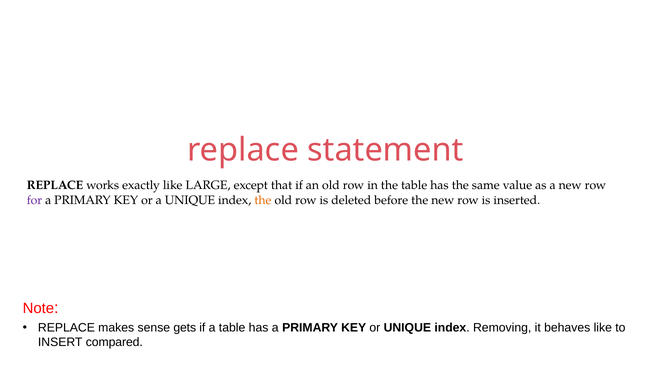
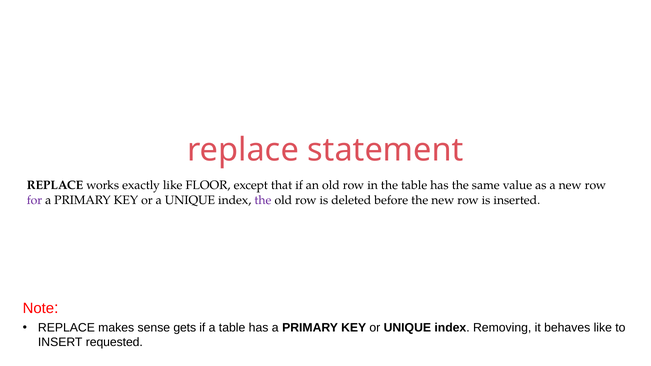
LARGE: LARGE -> FLOOR (208, 186)
the colour: orange -> purple (263, 200)
compared: compared -> requested (114, 343)
